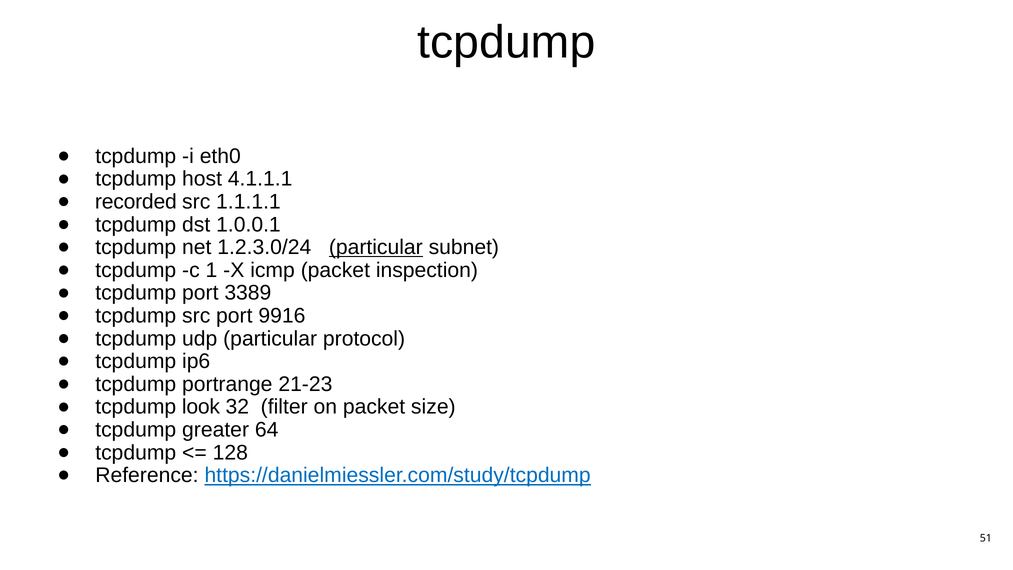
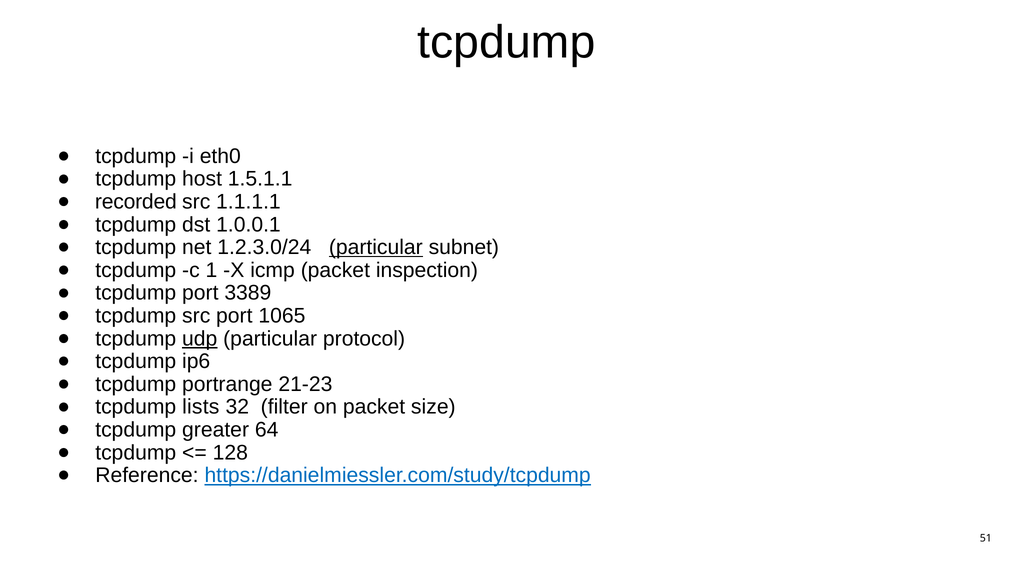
4.1.1.1: 4.1.1.1 -> 1.5.1.1 (260, 179)
9916: 9916 -> 1065 (282, 316)
udp underline: none -> present (200, 338)
look: look -> lists (201, 407)
